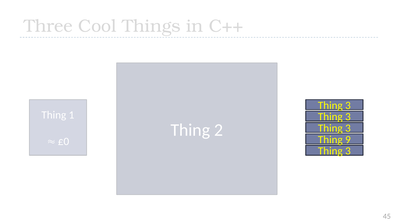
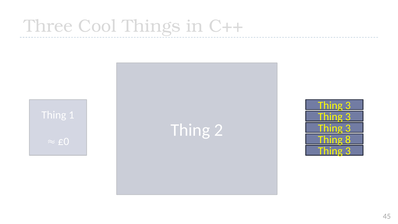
9: 9 -> 8 (348, 140)
